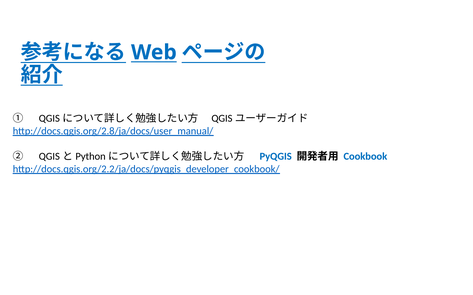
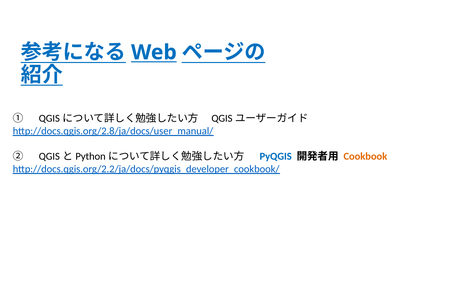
Cookbook colour: blue -> orange (365, 157)
